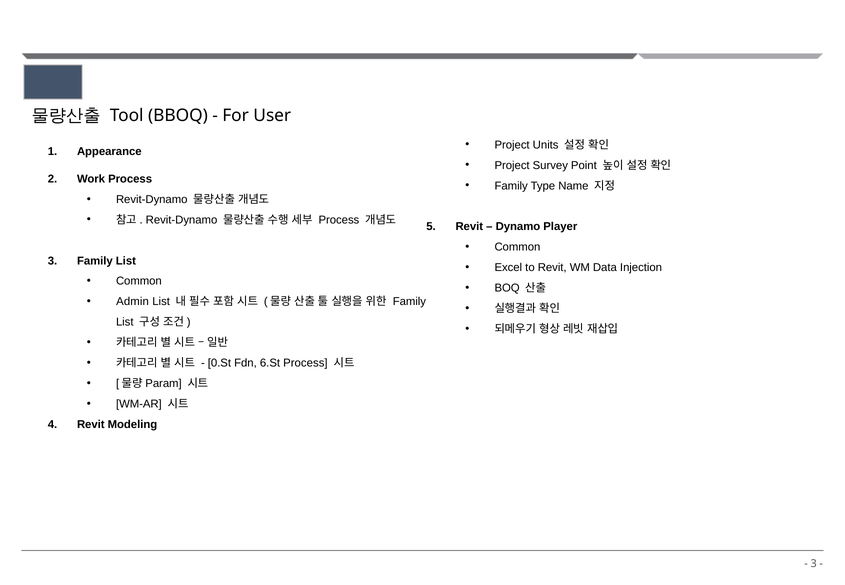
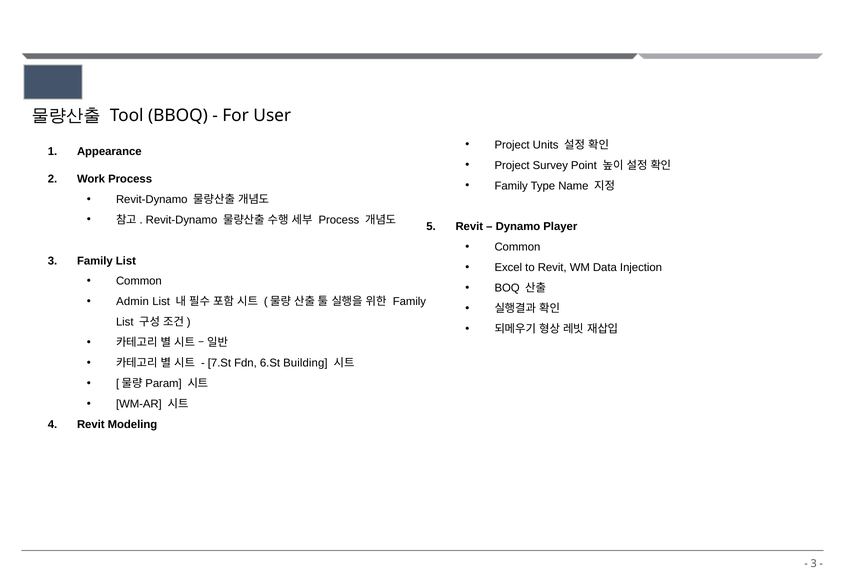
0.St: 0.St -> 7.St (219, 363)
6.St Process: Process -> Building (305, 363)
